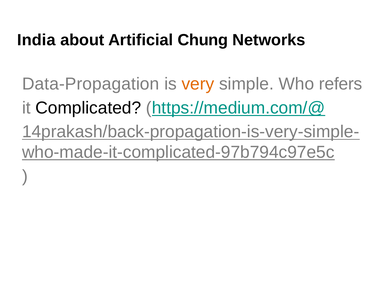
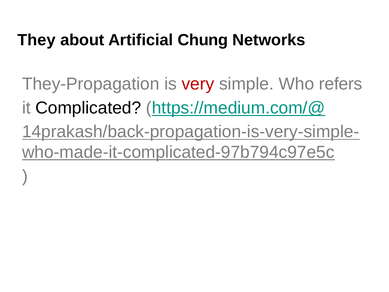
India: India -> They (36, 40)
Data-Propagation: Data-Propagation -> They-Propagation (91, 84)
very colour: orange -> red (198, 84)
